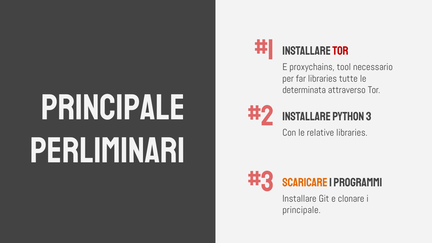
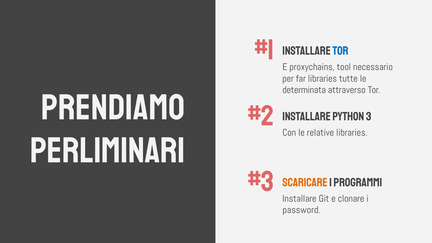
Tor colour: red -> blue (340, 51)
Principale: Principale -> Prendiamo (113, 107)
principale: principale -> password (302, 210)
